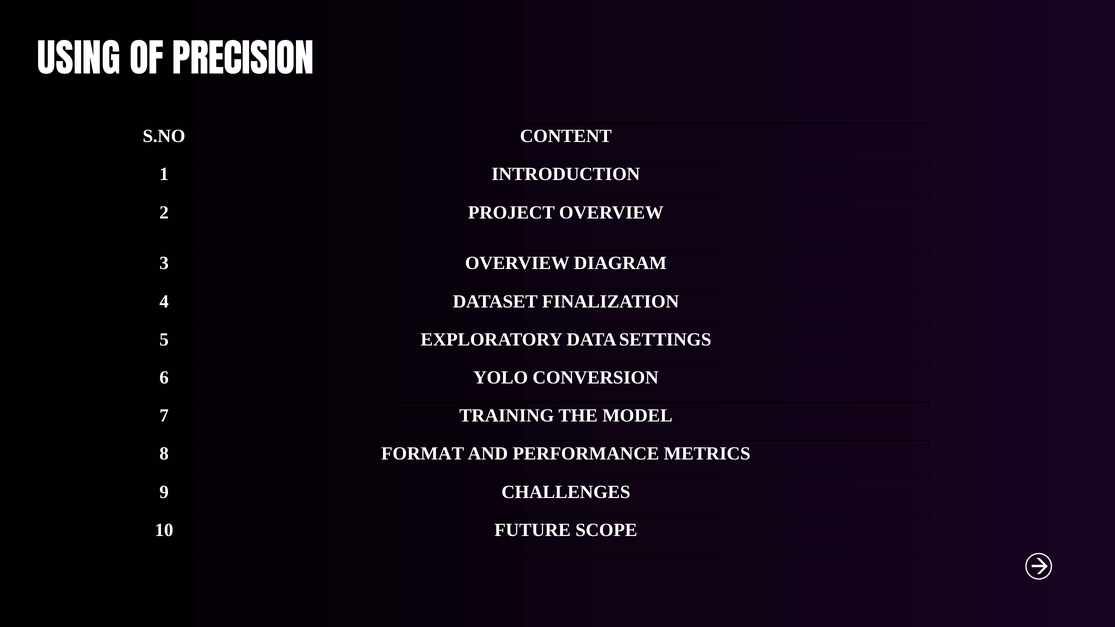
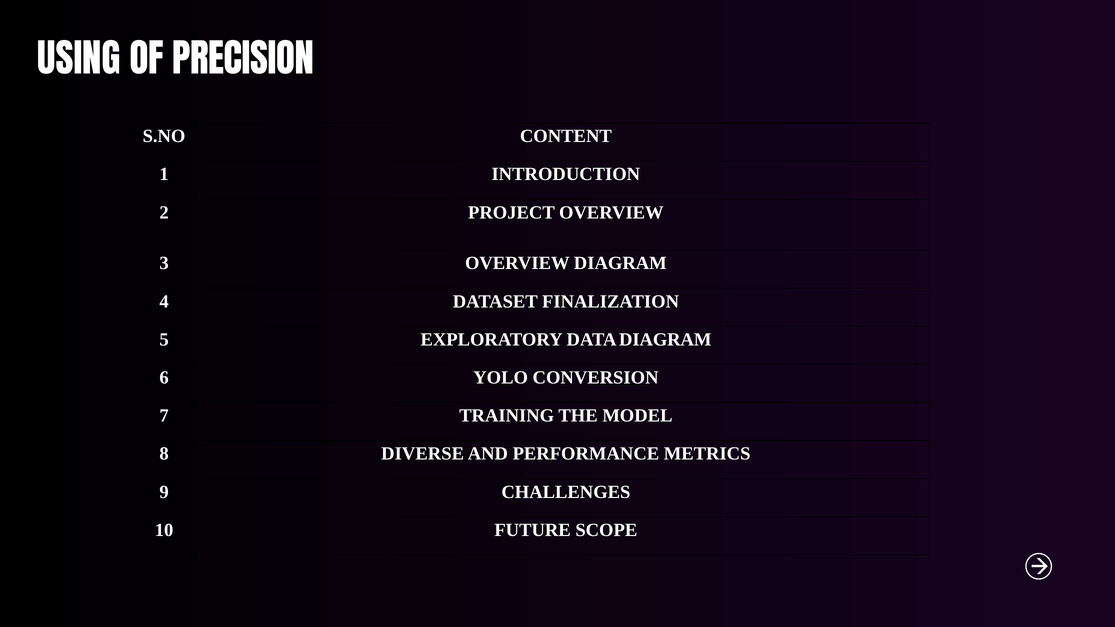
DATA SETTINGS: SETTINGS -> DIAGRAM (665, 340)
FORMAT: FORMAT -> DIVERSE (423, 454)
